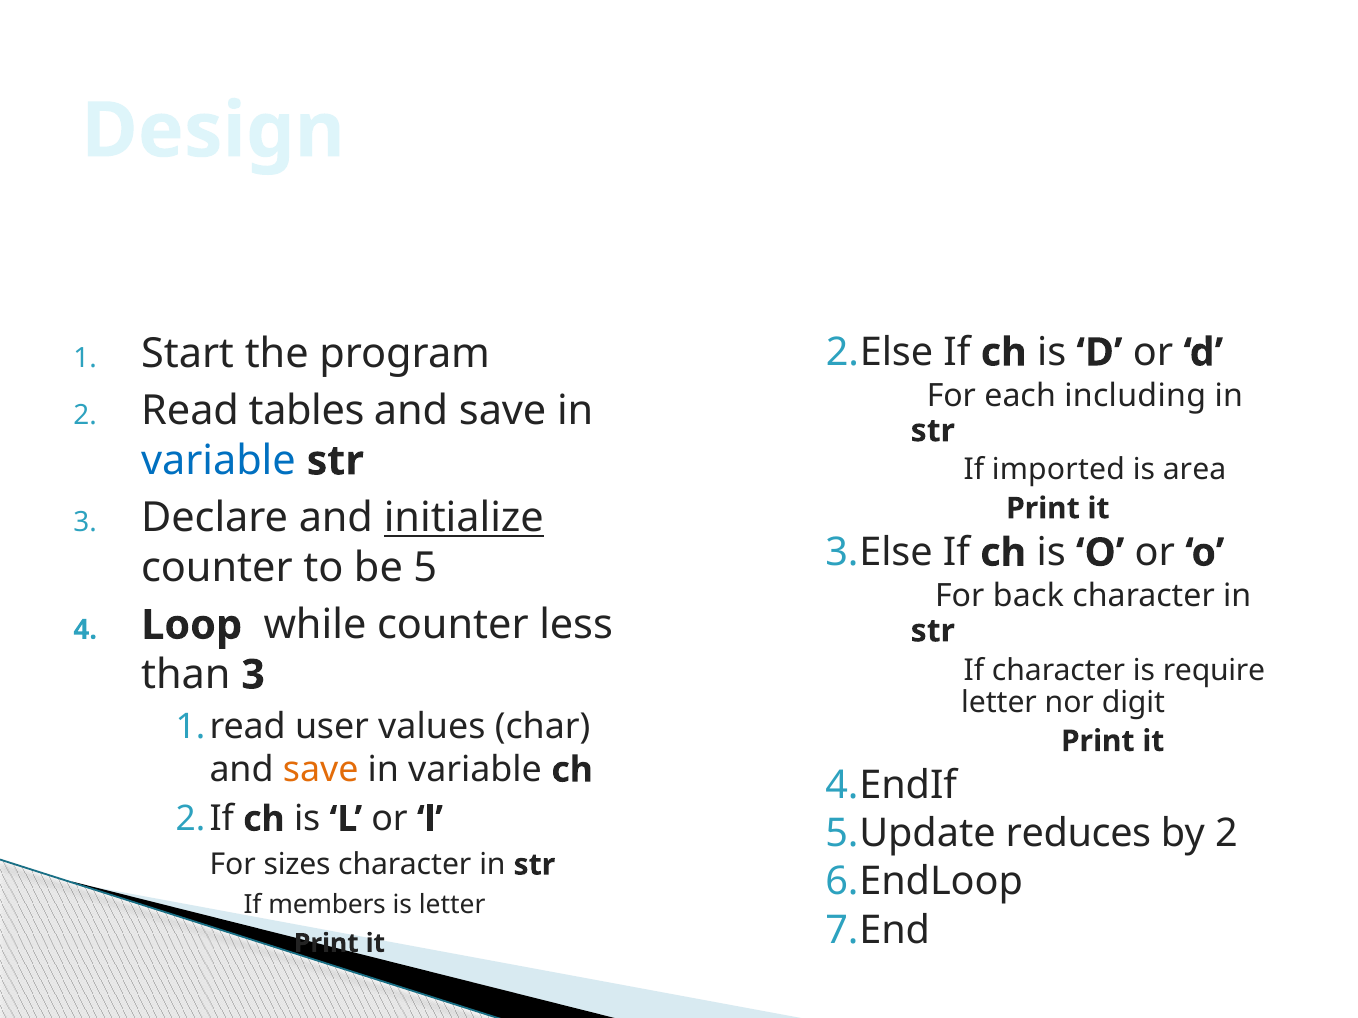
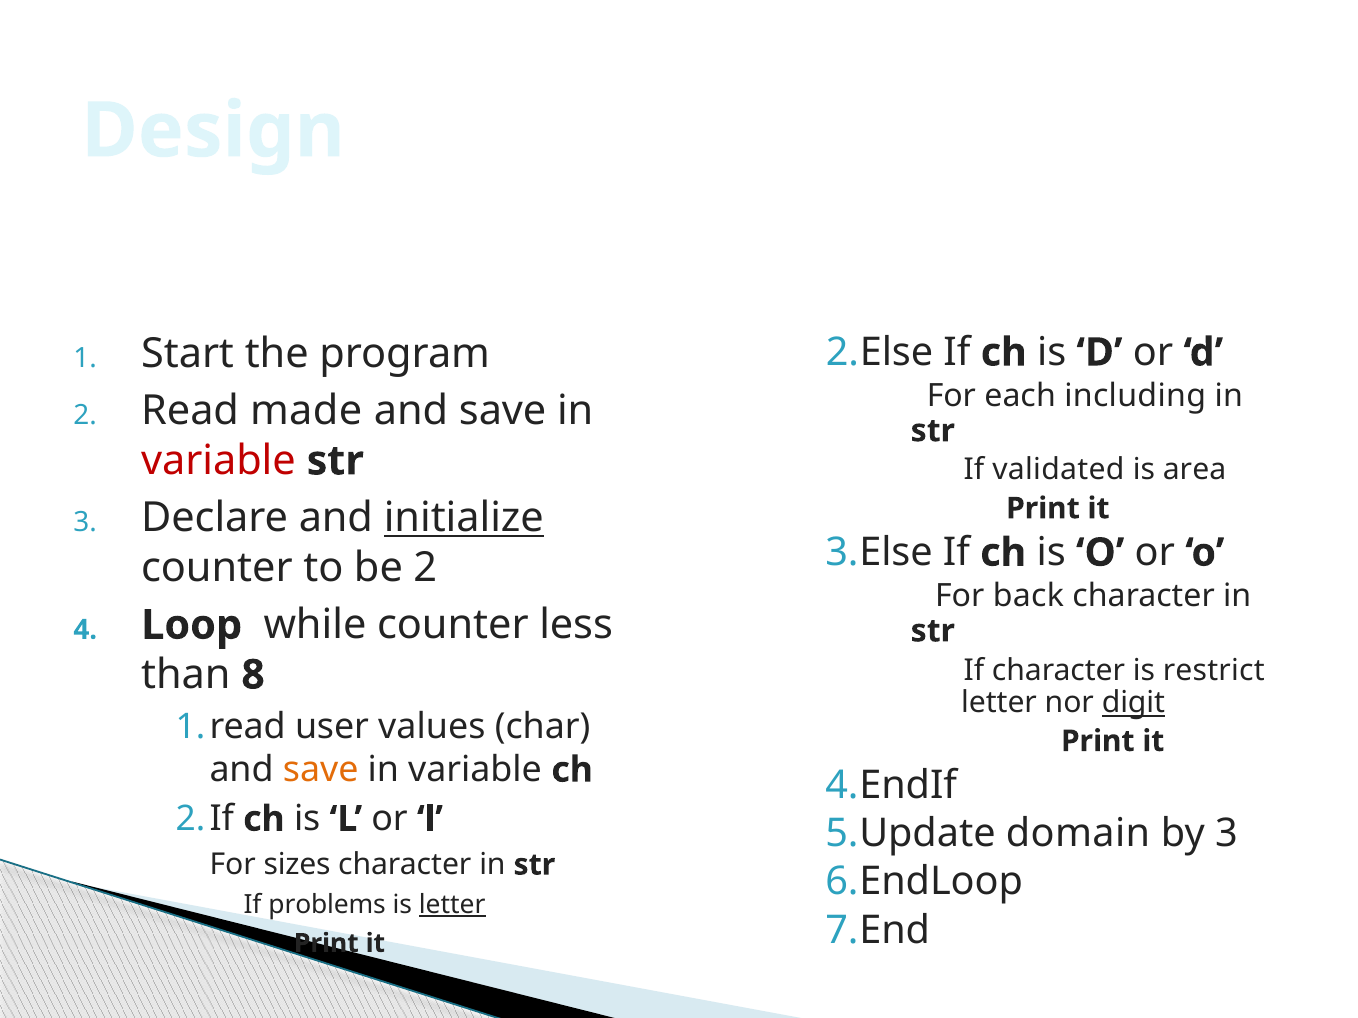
tables: tables -> made (306, 411)
variable colour: blue -> red (218, 461)
imported: imported -> validated (1058, 470)
be 5: 5 -> 2 (425, 568)
require: require -> restrict (1214, 670)
than 3: 3 -> 8 (253, 675)
digit underline: none -> present (1133, 703)
reduces: reduces -> domain (1078, 834)
by 2: 2 -> 3 (1226, 834)
members: members -> problems (327, 905)
letter underline: none -> present (452, 905)
